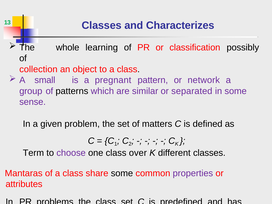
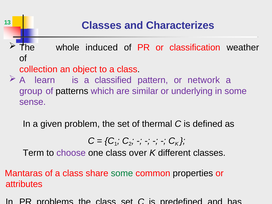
learning: learning -> induced (102, 47)
possibly: possibly -> weather (243, 47)
small: small -> learn (45, 80)
pregnant: pregnant -> classified (113, 80)
separated: separated -> underlying (192, 91)
matters: matters -> thermal (157, 124)
some colour: black -> green (122, 173)
properties colour: purple -> black (193, 173)
